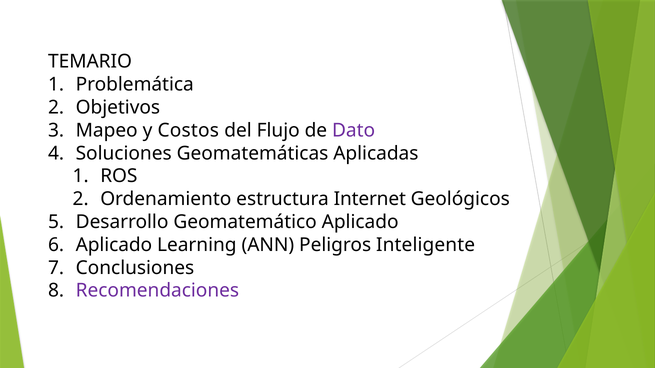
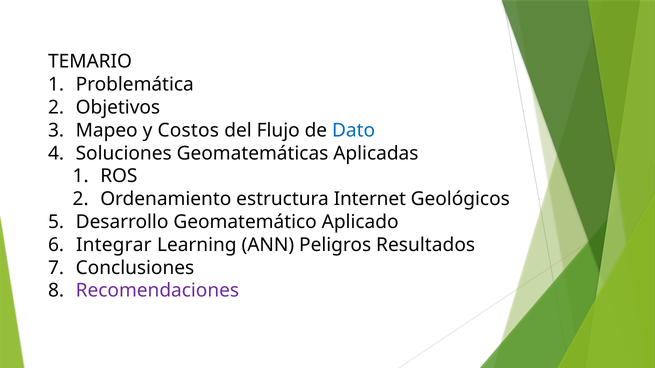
Dato colour: purple -> blue (354, 130)
Aplicado: Aplicado -> Integrar (114, 245)
Inteligente: Inteligente -> Resultados (426, 245)
